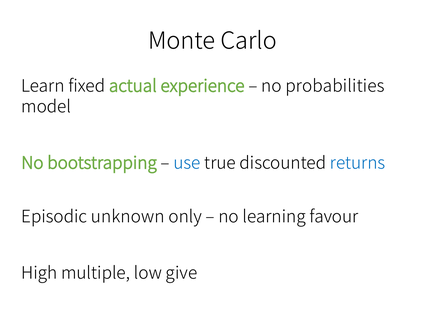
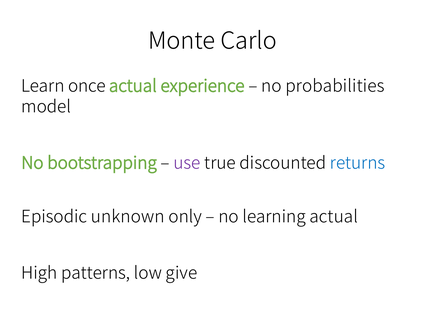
fixed: fixed -> once (87, 86)
use colour: blue -> purple (187, 163)
learning favour: favour -> actual (334, 217)
multiple: multiple -> patterns (96, 273)
